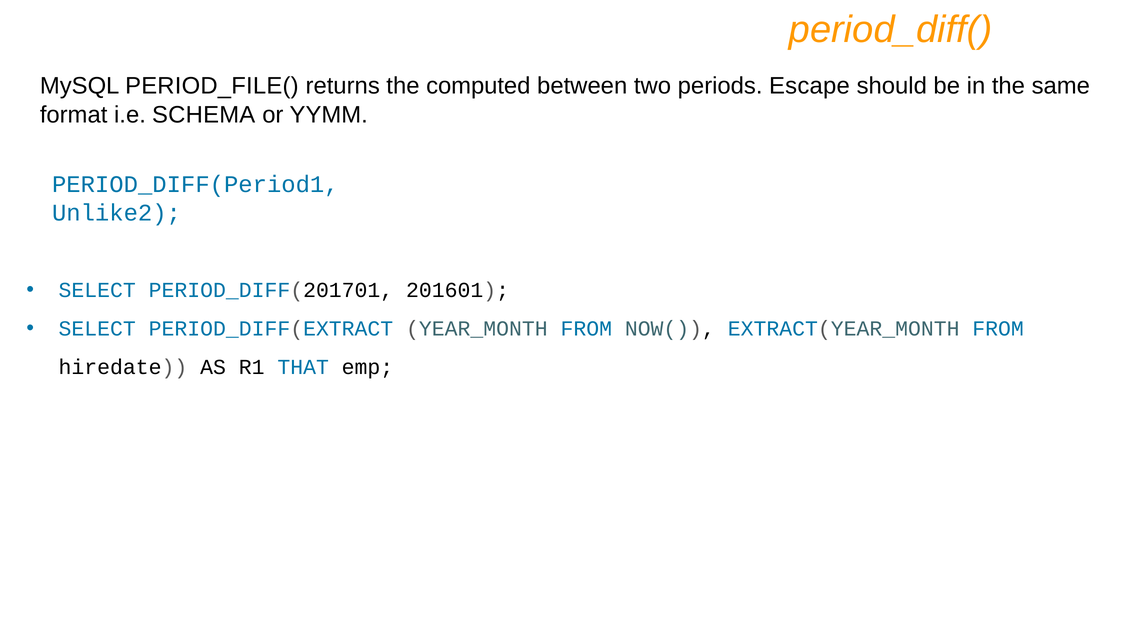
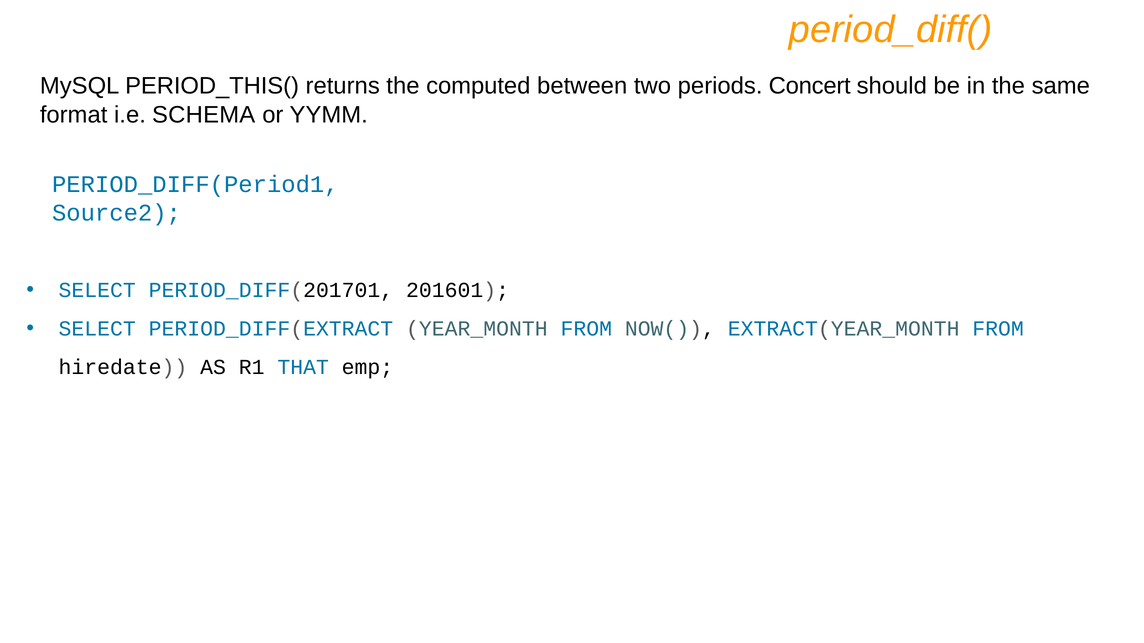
PERIOD_FILE(: PERIOD_FILE( -> PERIOD_THIS( (212, 86)
Escape: Escape -> Concert (810, 86)
Unlike2: Unlike2 -> Source2 (116, 213)
